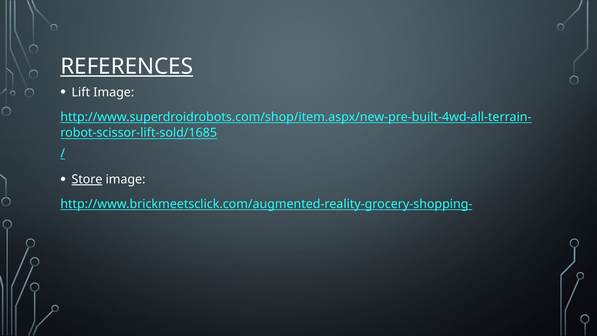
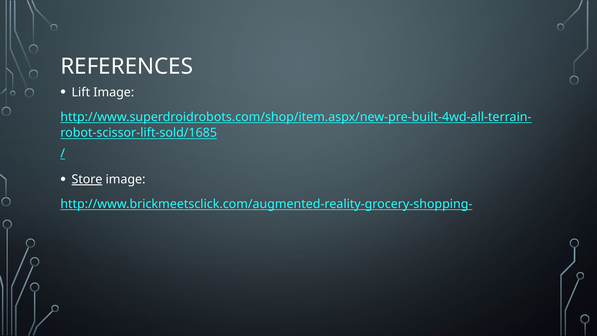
REFERENCES underline: present -> none (127, 66)
